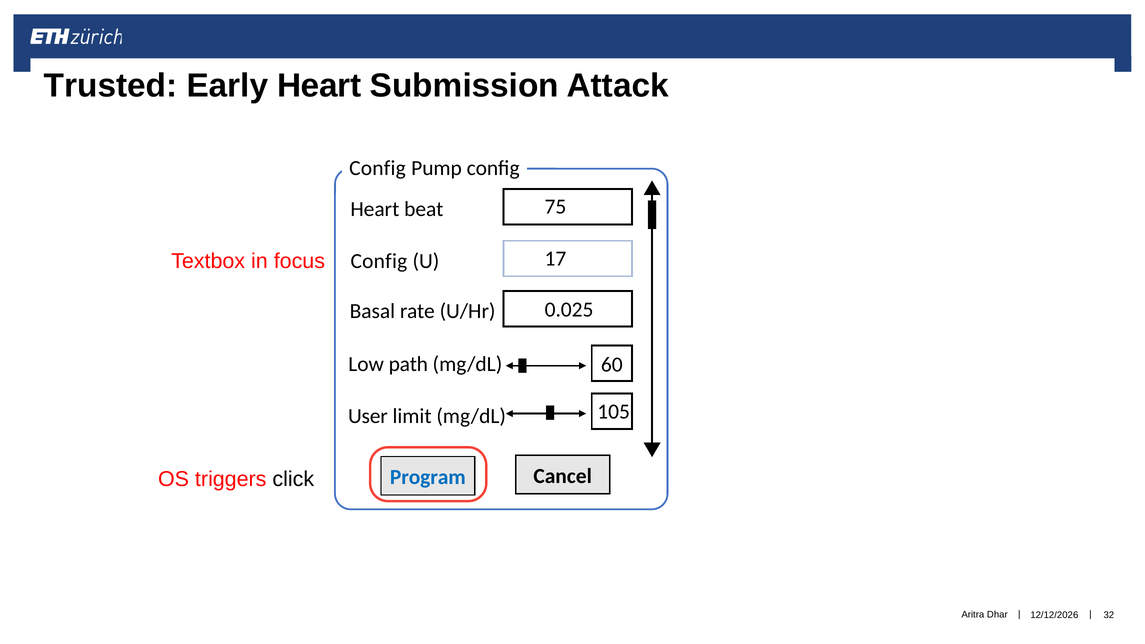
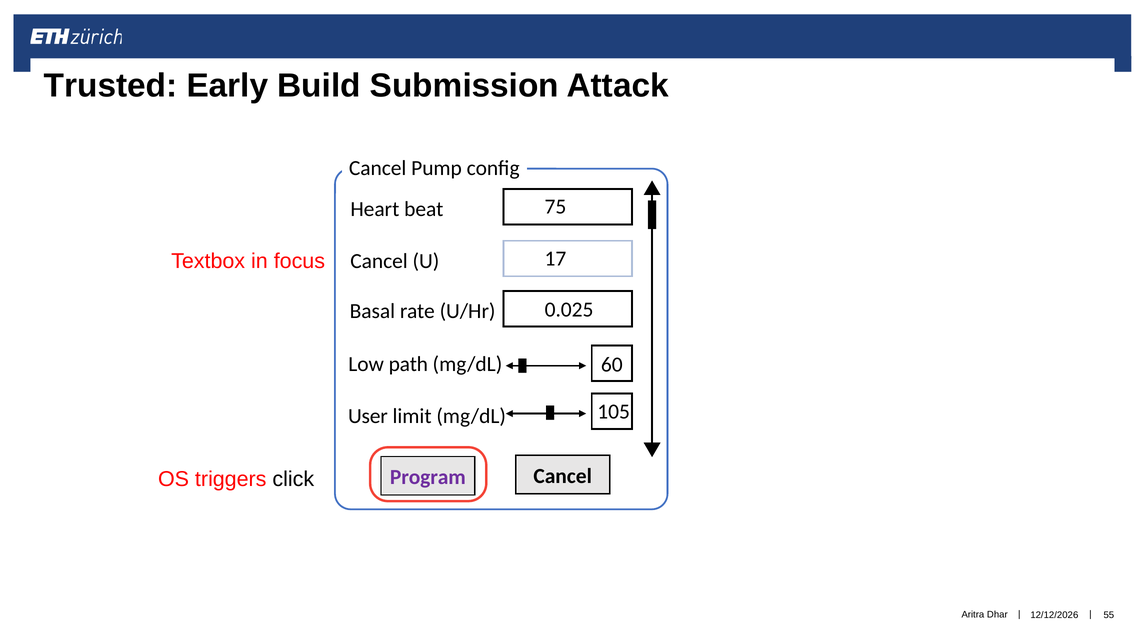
Early Heart: Heart -> Build (319, 86)
Config: Config -> Cancel (378, 168)
Config: Config -> Cancel (379, 261)
Program colour: blue -> purple (428, 477)
32: 32 -> 55 (1109, 615)
